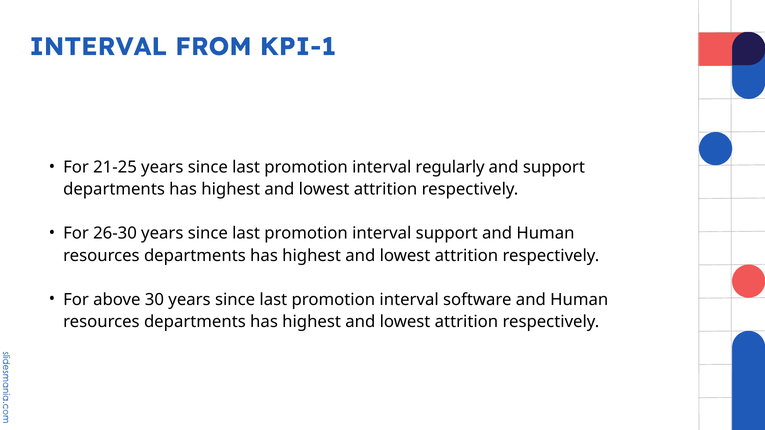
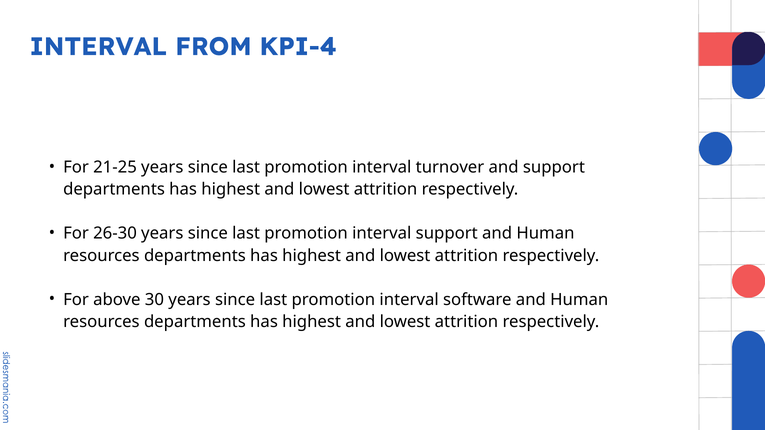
KPI-1: KPI-1 -> KPI-4 (298, 47)
regularly: regularly -> turnover (450, 168)
